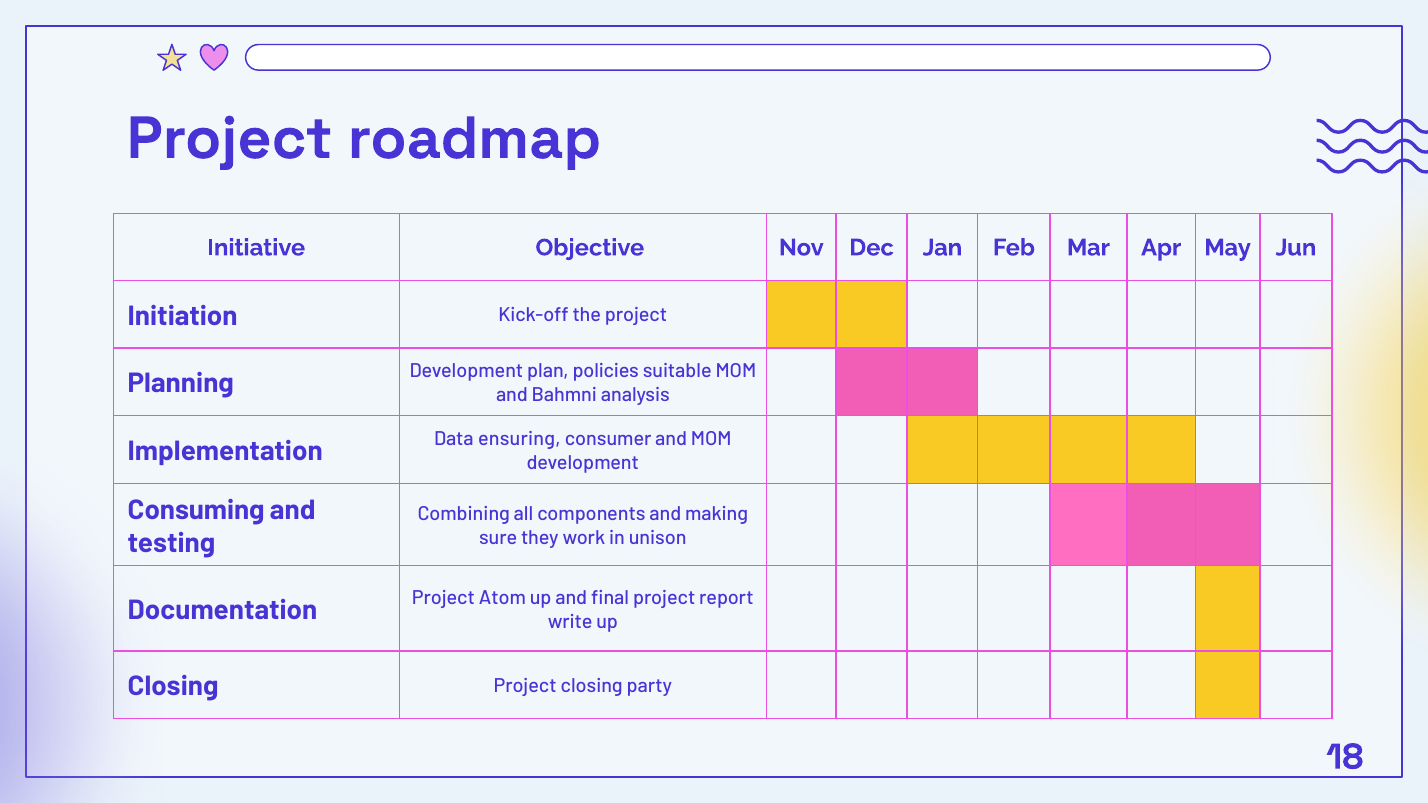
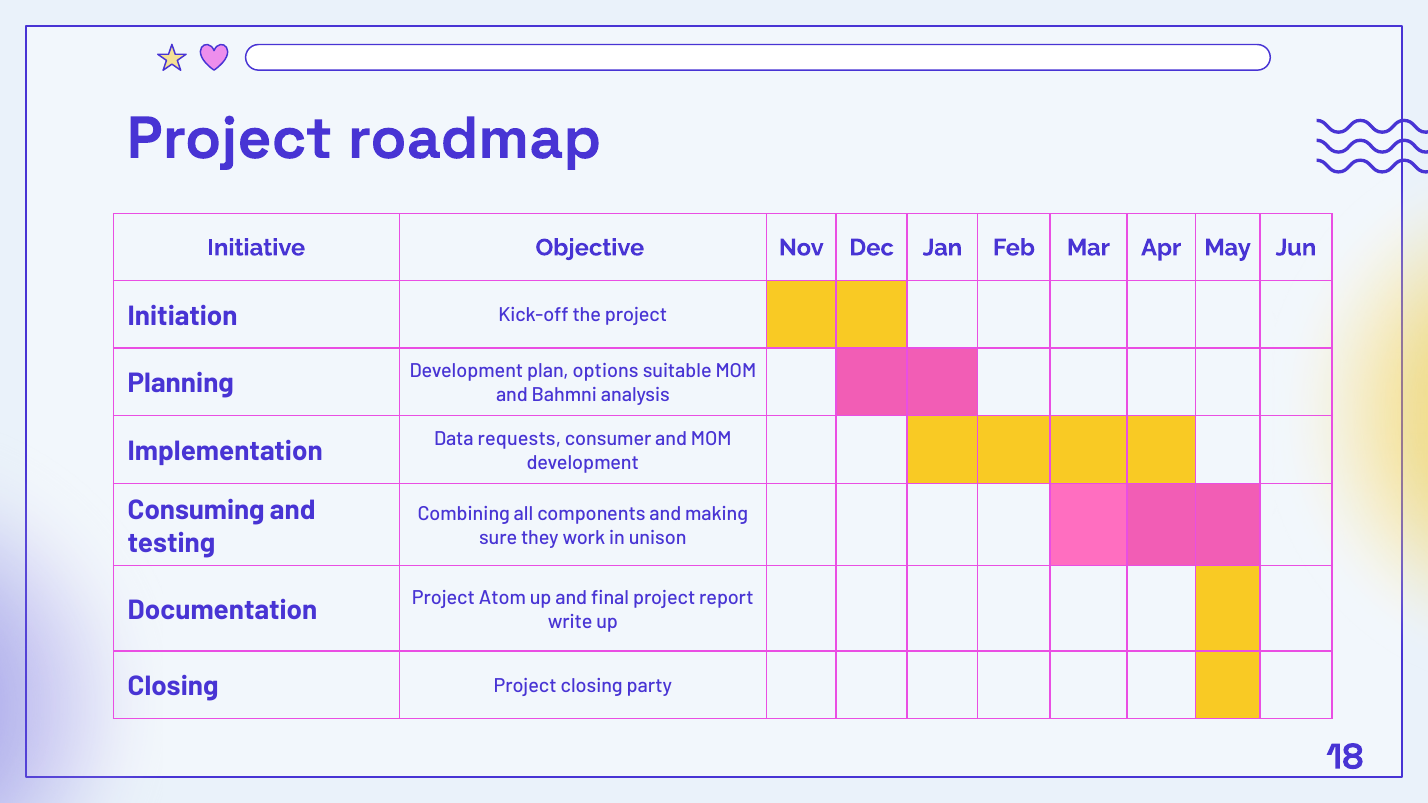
policies: policies -> options (606, 371)
ensuring: ensuring -> requests (519, 439)
